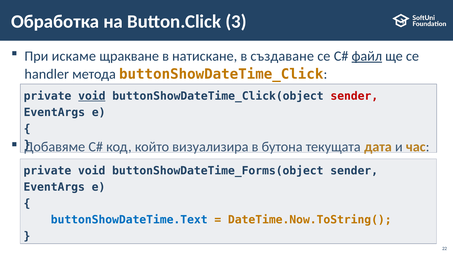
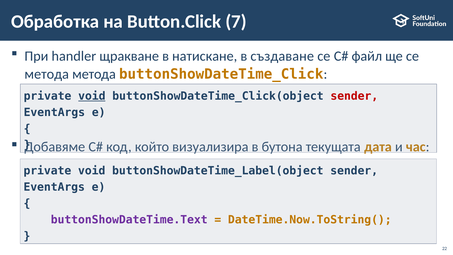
3: 3 -> 7 (236, 21)
искаме: искаме -> handler (74, 56)
файл underline: present -> none (367, 56)
handler: handler -> метода (47, 74)
buttonShowDateTime_Forms(object: buttonShowDateTime_Forms(object -> buttonShowDateTime_Label(object (218, 171)
buttonShowDateTime.Text colour: blue -> purple (129, 220)
